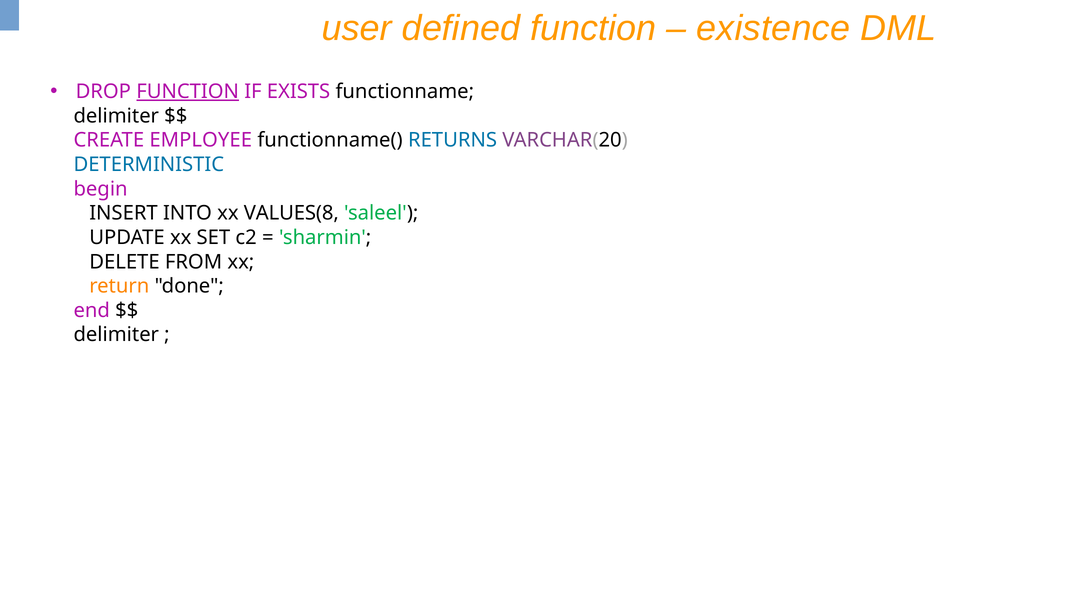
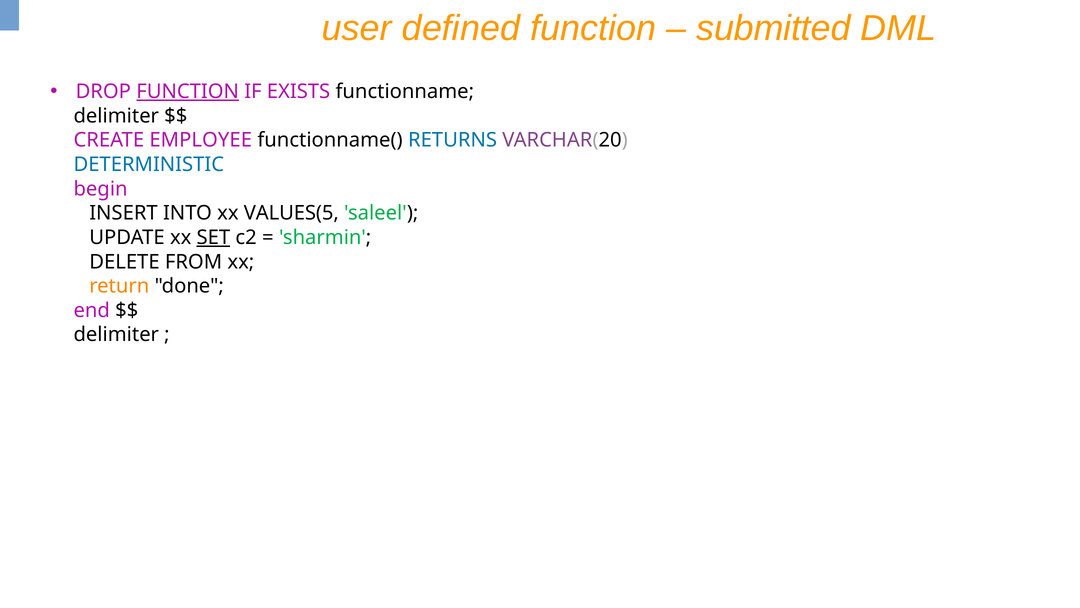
existence: existence -> submitted (773, 28)
VALUES(8: VALUES(8 -> VALUES(5 (291, 213)
SET underline: none -> present (213, 237)
